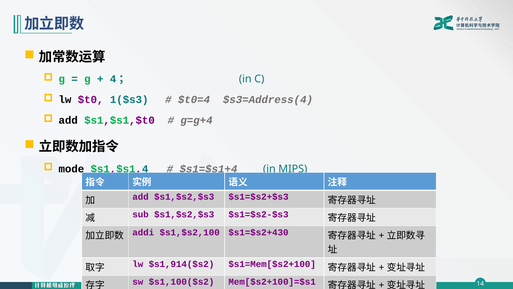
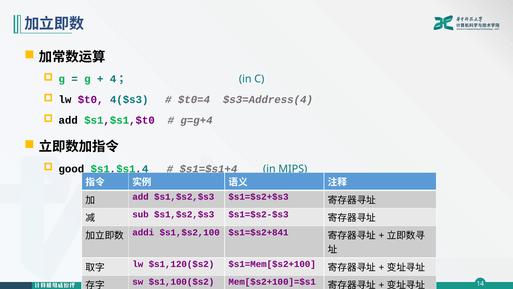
1($s3: 1($s3 -> 4($s3 (129, 100)
mode: mode -> good (71, 169)
$s1=$s2+430: $s1=$s2+430 -> $s1=$s2+841 (258, 232)
$s1,914($s2: $s1,914($s2 -> $s1,120($s2 (181, 264)
